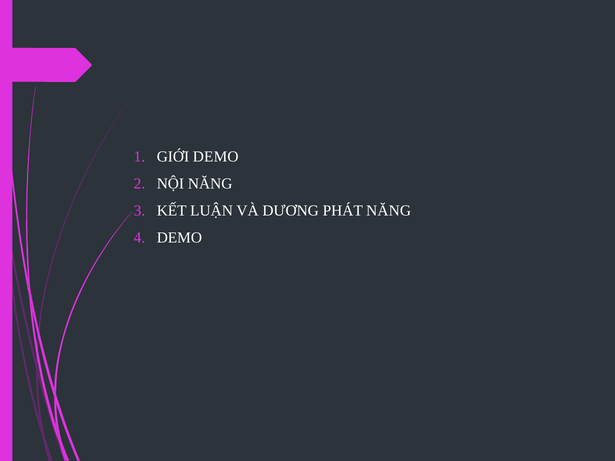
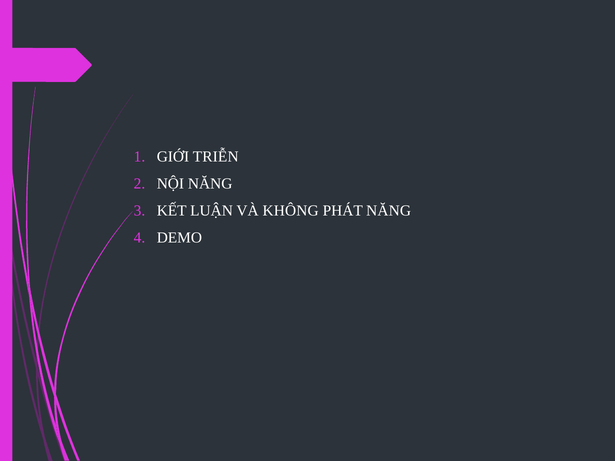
GIỚI DEMO: DEMO -> TRIỄN (216, 157)
DƯƠNG: DƯƠNG -> KHÔNG (291, 211)
